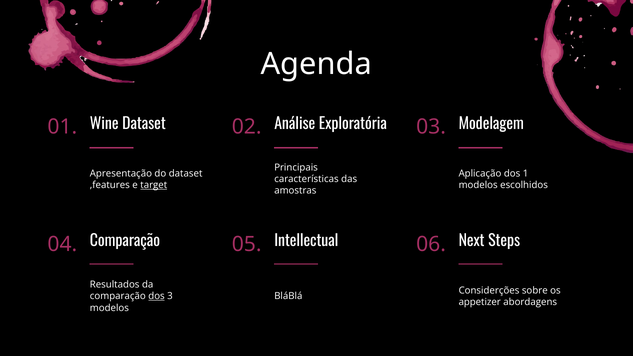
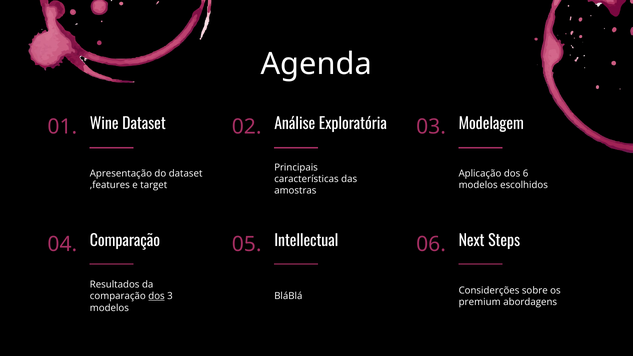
1: 1 -> 6 (526, 173)
target underline: present -> none (154, 185)
appetizer: appetizer -> premium (480, 302)
